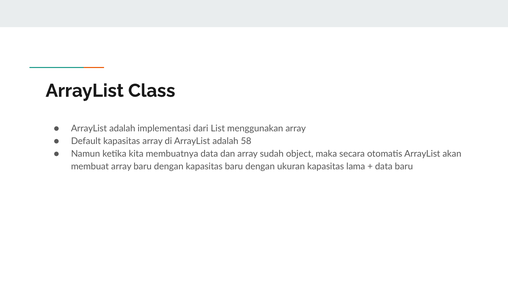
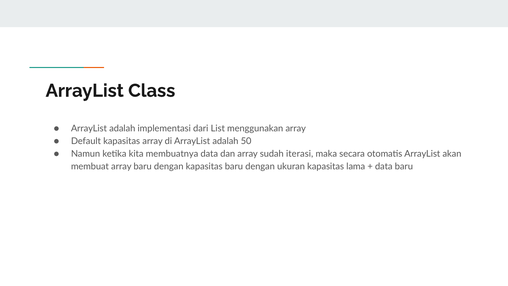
58: 58 -> 50 (246, 141)
object: object -> iterasi (300, 154)
